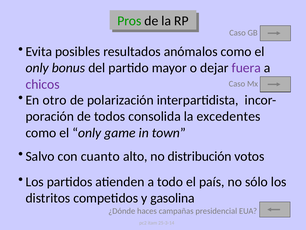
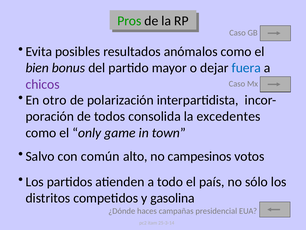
only: only -> bien (37, 68)
fuera colour: purple -> blue (246, 68)
cuanto: cuanto -> común (100, 156)
distribución: distribución -> campesinos (200, 156)
